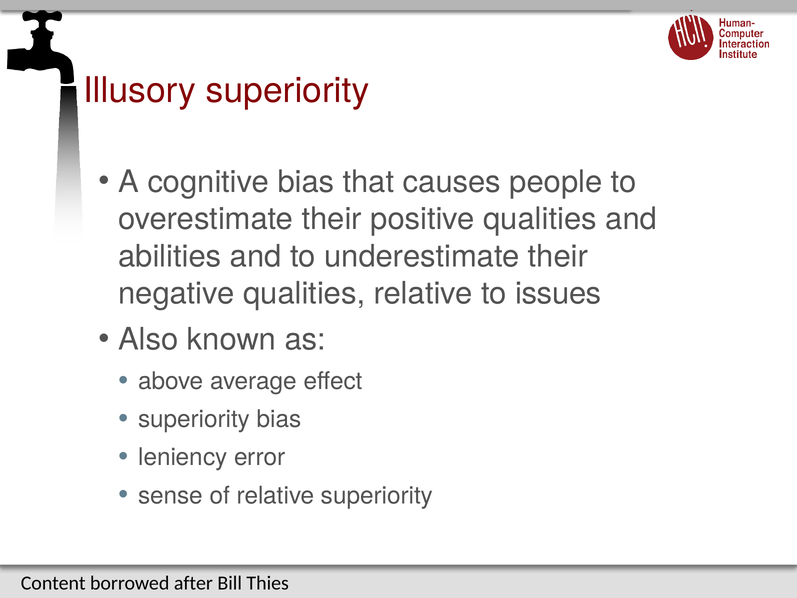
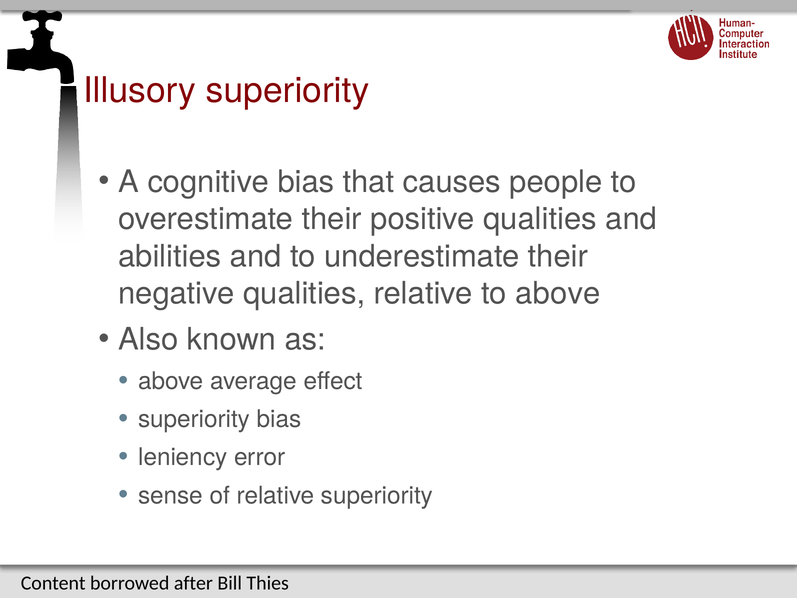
to issues: issues -> above (558, 293)
